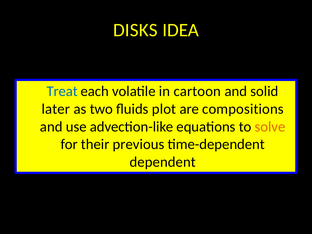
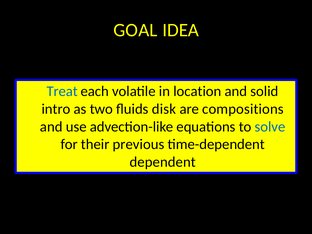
DISKS: DISKS -> GOAL (135, 30)
cartoon: cartoon -> location (197, 91)
later: later -> intro (56, 109)
plot: plot -> disk (164, 109)
solve colour: orange -> blue (270, 127)
